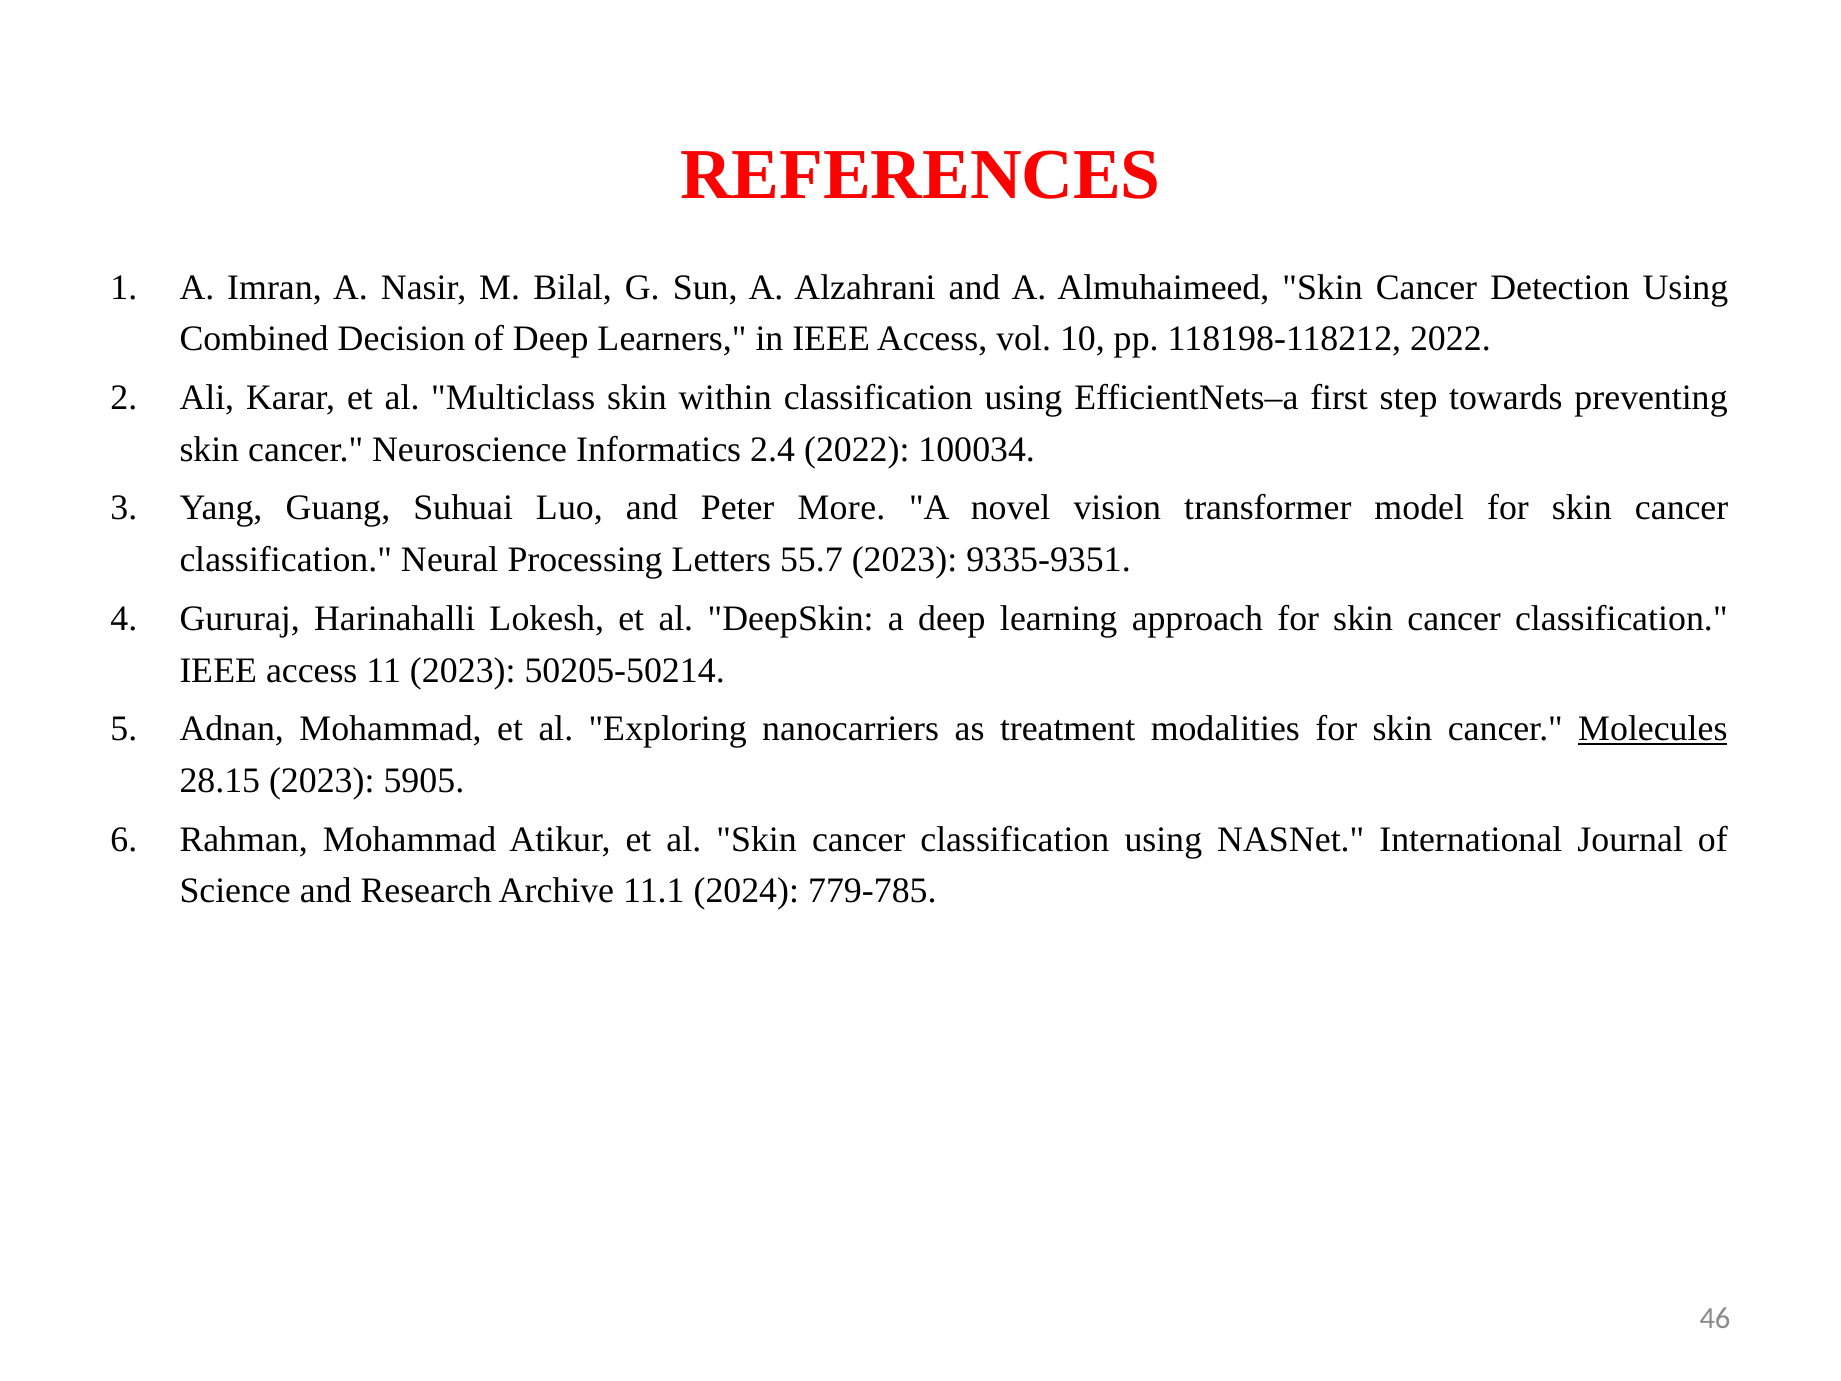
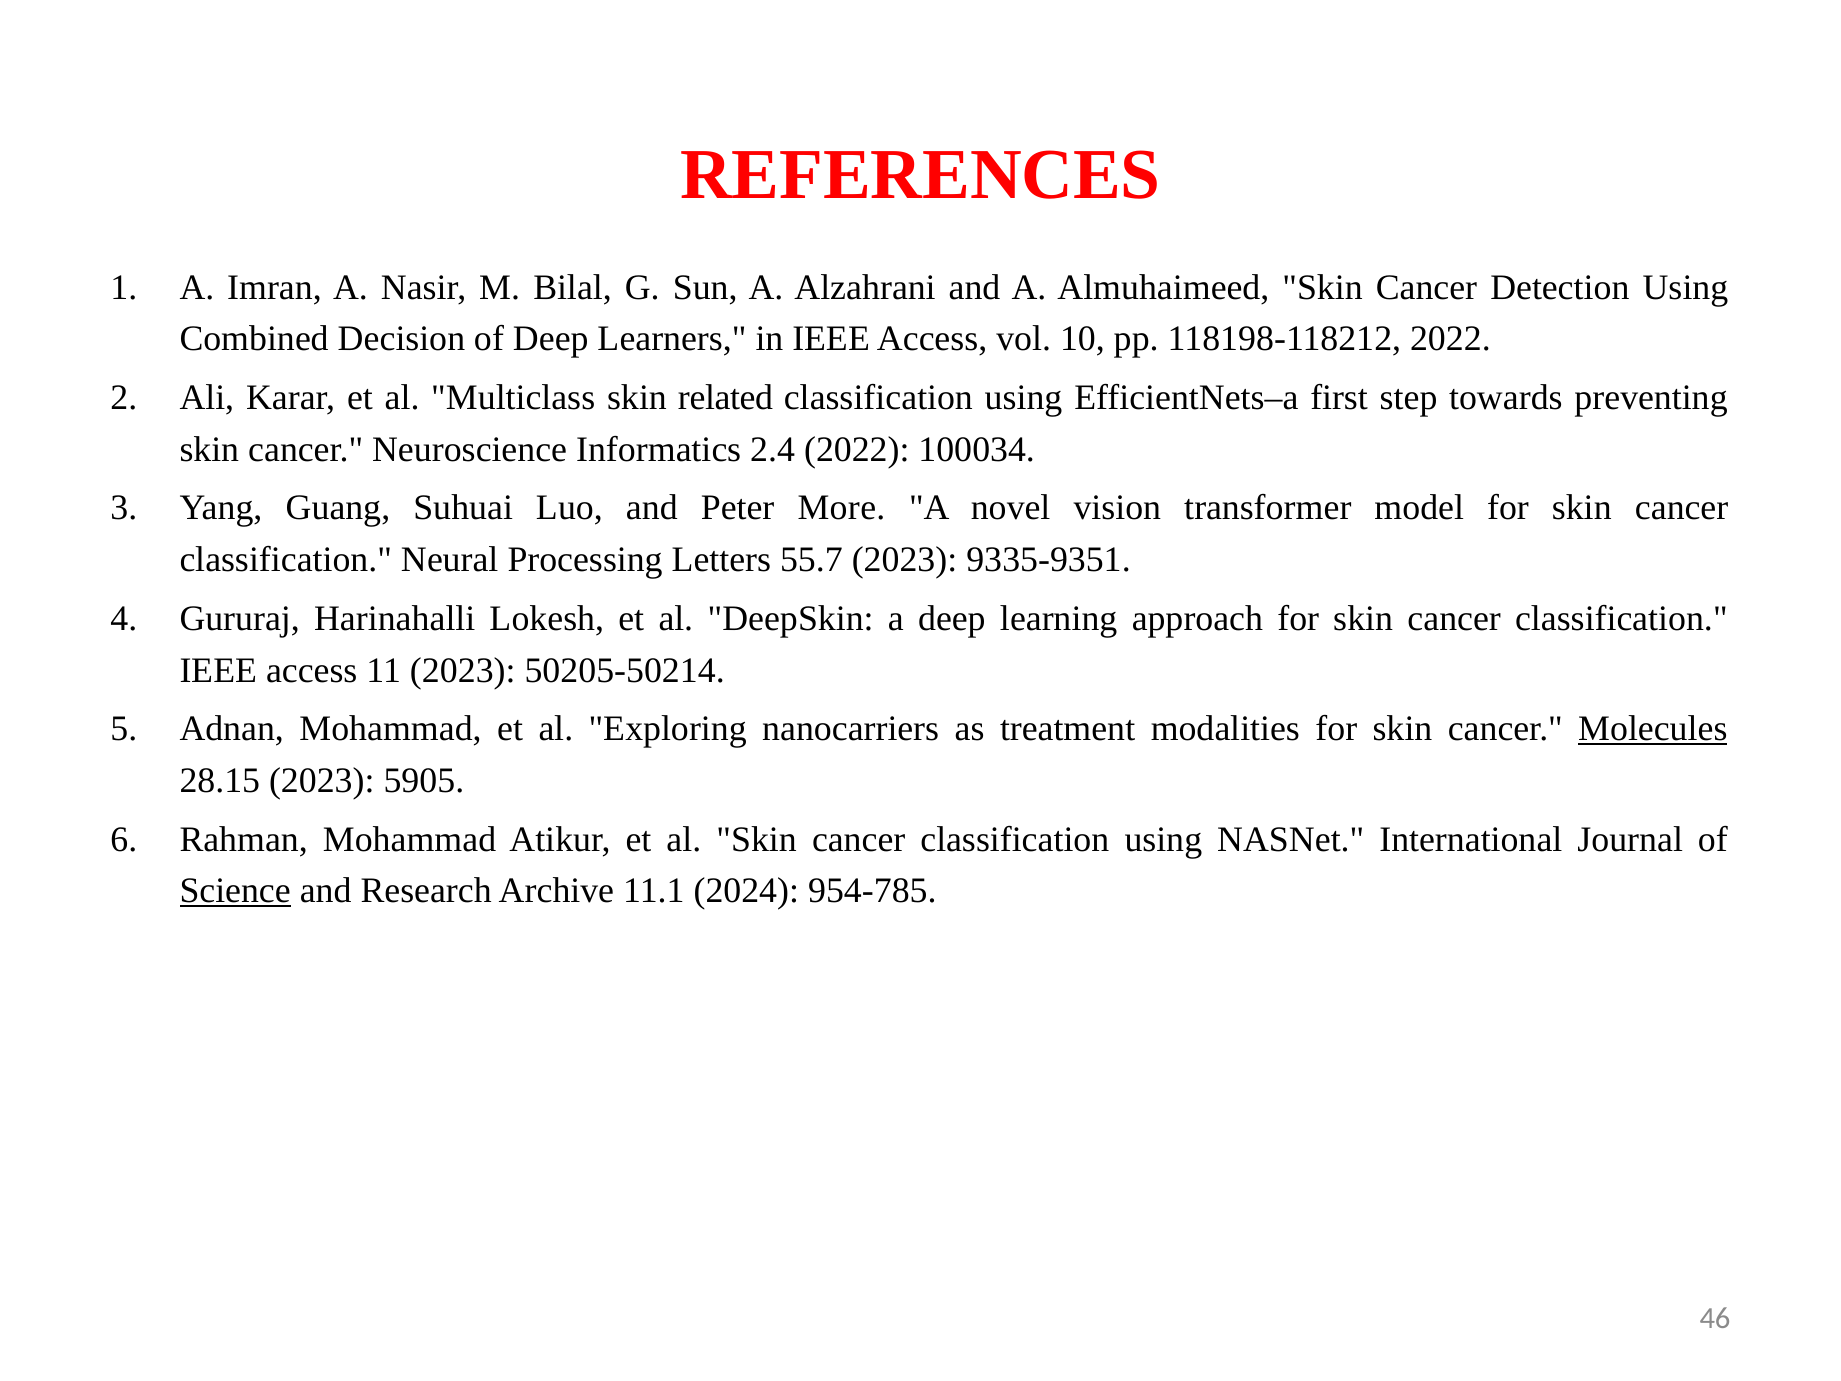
within: within -> related (726, 398)
Science underline: none -> present (235, 891)
779-785: 779-785 -> 954-785 (872, 891)
